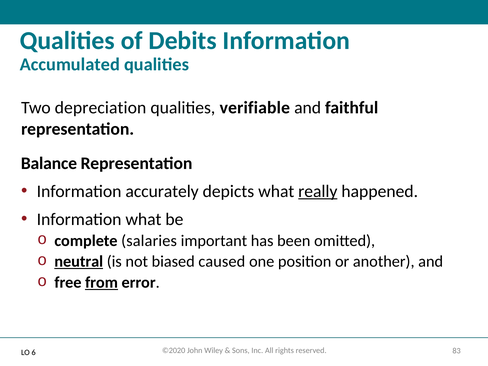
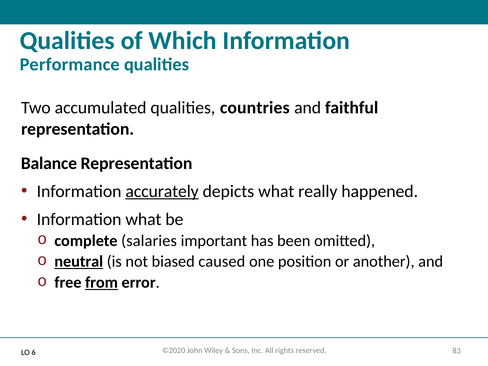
Debits: Debits -> Which (183, 41)
Accumulated: Accumulated -> Performance (70, 64)
depreciation: depreciation -> accumulated (101, 108)
verifiable: verifiable -> countries (255, 108)
accurately underline: none -> present (162, 191)
really underline: present -> none (318, 191)
